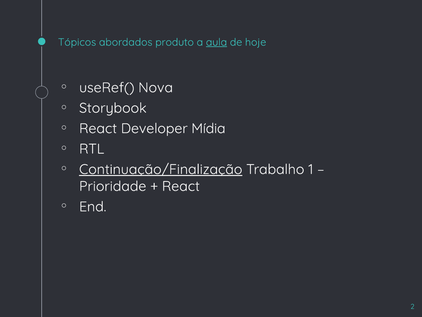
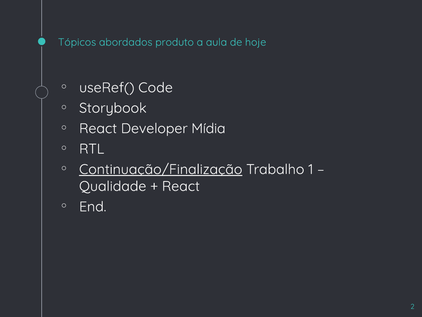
aula underline: present -> none (216, 42)
Nova: Nova -> Code (156, 87)
Prioridade: Prioridade -> Qualidade (113, 186)
